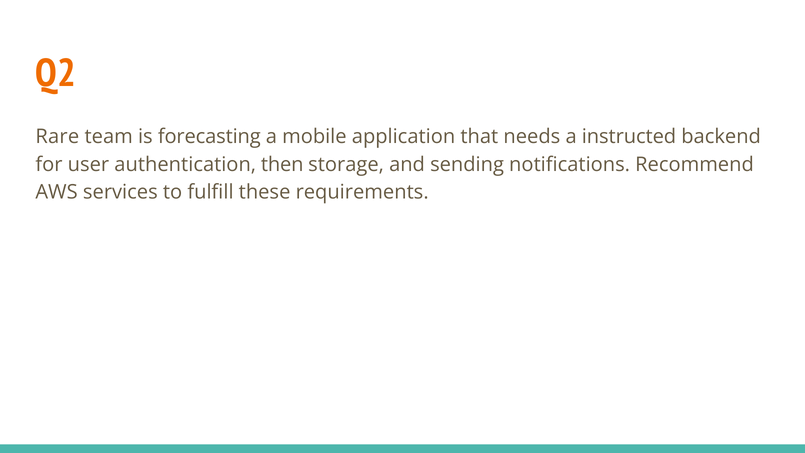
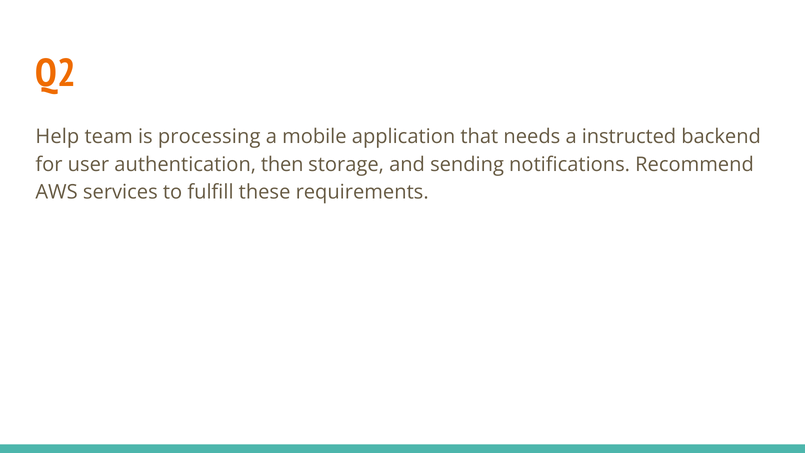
Rare: Rare -> Help (57, 137)
forecasting: forecasting -> processing (209, 137)
